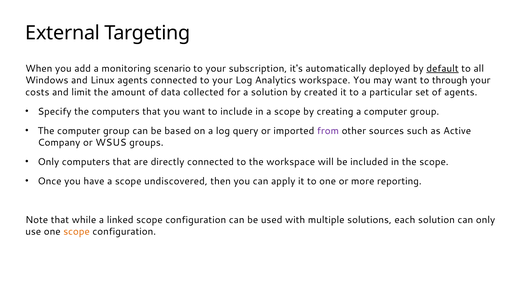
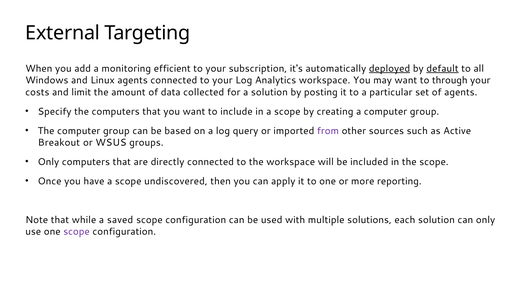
scenario: scenario -> efficient (172, 68)
deployed underline: none -> present (390, 68)
created: created -> posting (321, 92)
Company: Company -> Breakout (59, 143)
linked: linked -> saved (120, 220)
scope colour: orange -> purple (77, 232)
